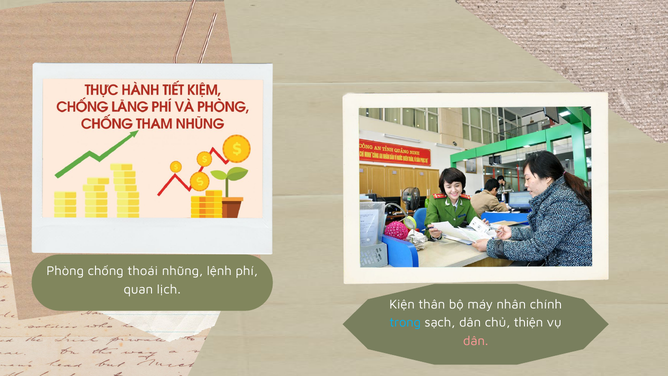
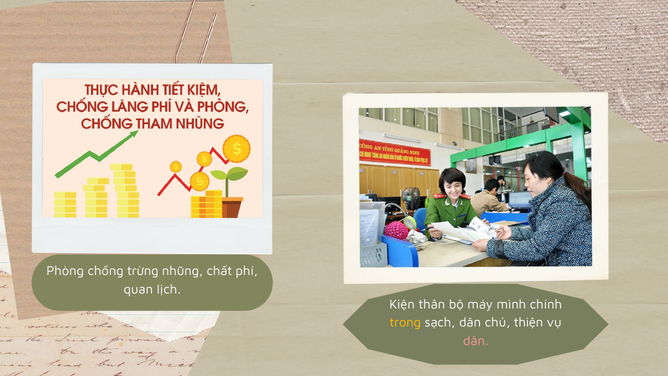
thoái: thoái -> trừng (143, 271)
lệnh: lệnh -> chất (219, 271)
nhân: nhân -> mình (511, 304)
trong colour: light blue -> yellow (405, 322)
